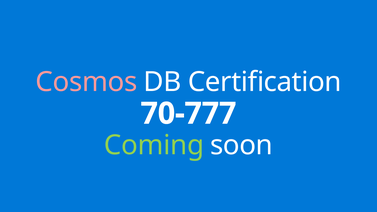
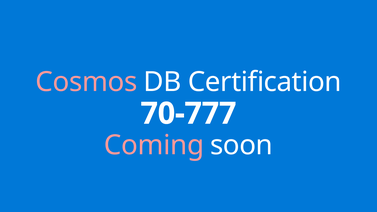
Coming colour: light green -> pink (154, 145)
